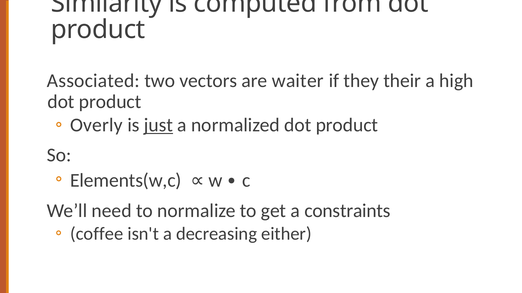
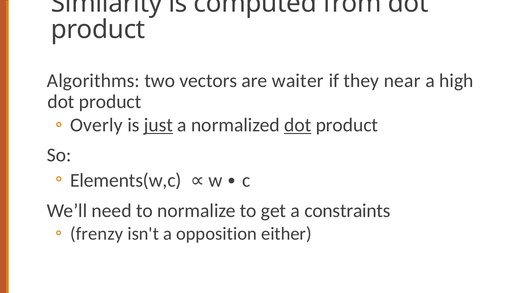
Associated: Associated -> Algorithms (93, 81)
their: their -> near (402, 81)
dot underline: none -> present (298, 125)
coffee: coffee -> frenzy (97, 234)
decreasing: decreasing -> opposition (216, 234)
